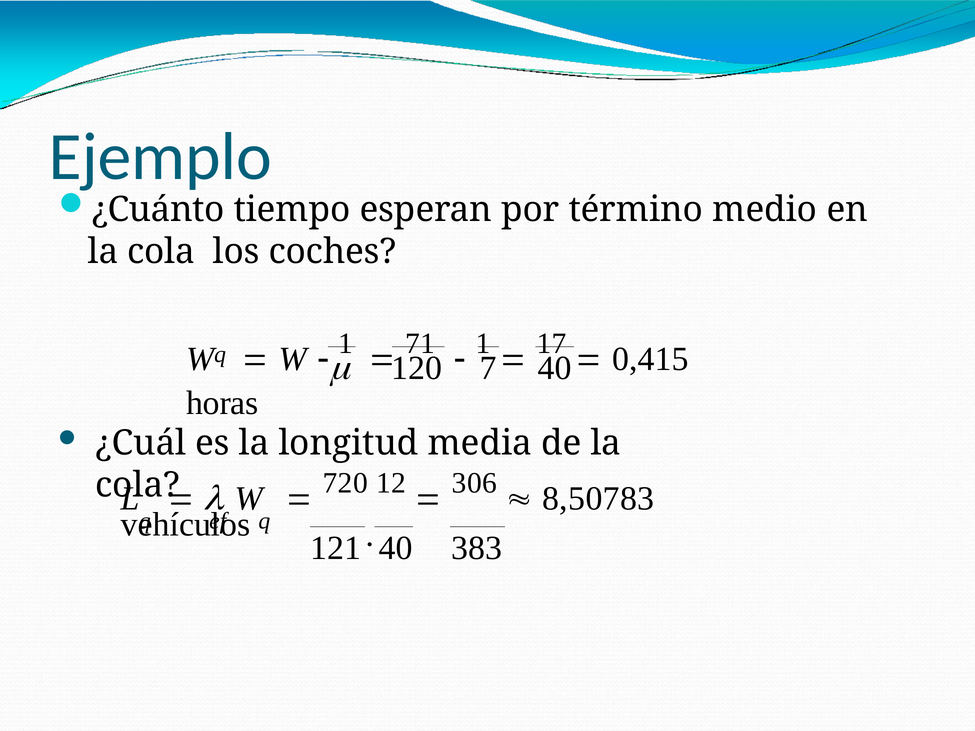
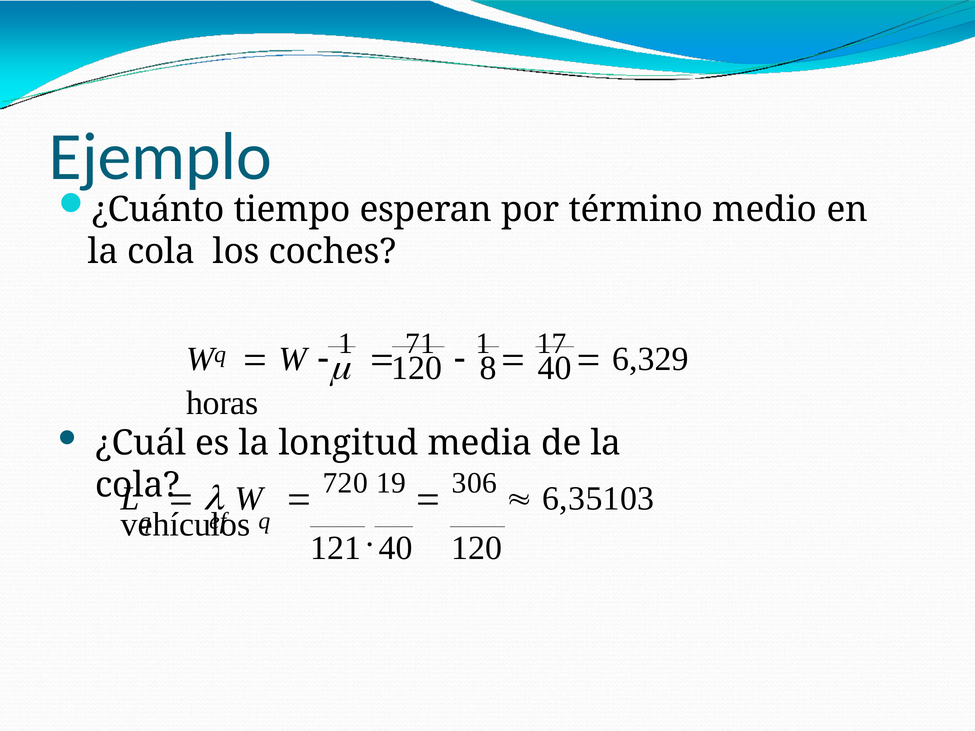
0,415: 0,415 -> 6,329 (650, 359)
7: 7 -> 8 (488, 368)
12: 12 -> 19 (391, 483)
8,50783: 8,50783 -> 6,35103 (598, 499)
40 383: 383 -> 120 (477, 548)
